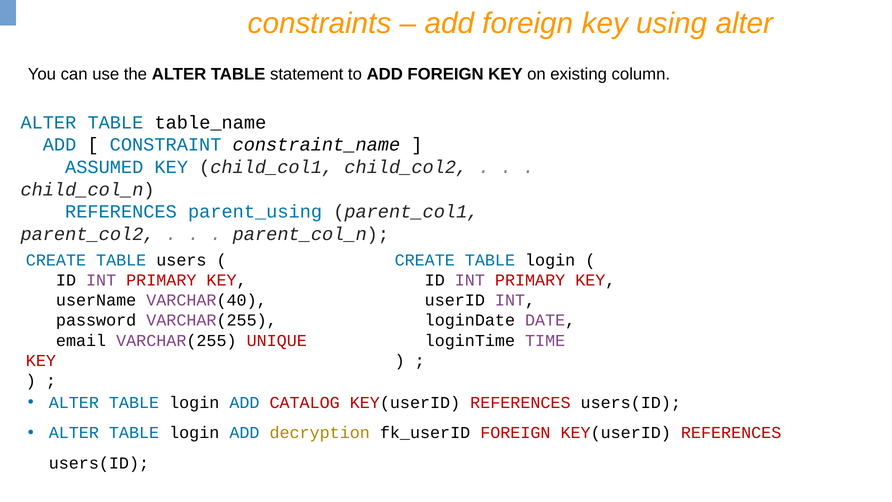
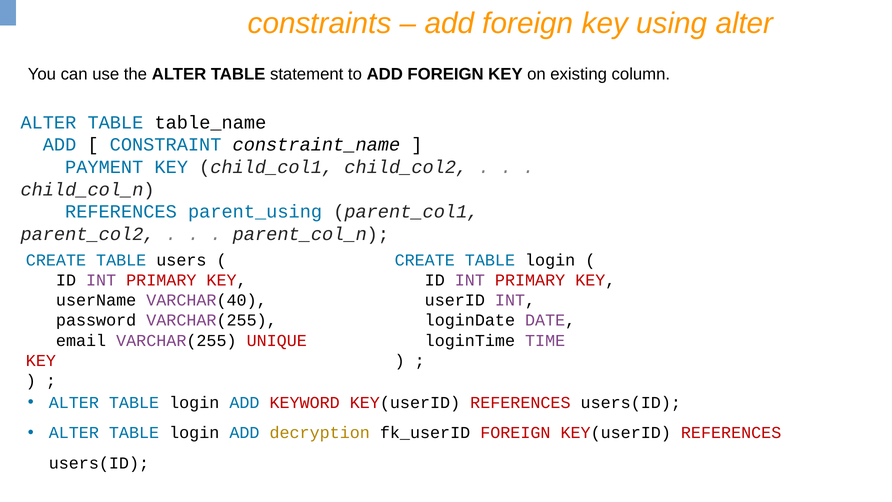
ASSUMED: ASSUMED -> PAYMENT (104, 167)
CATALOG: CATALOG -> KEYWORD (305, 403)
